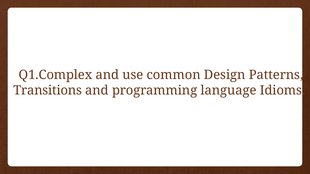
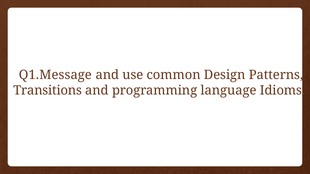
Q1.Complex: Q1.Complex -> Q1.Message (55, 75)
